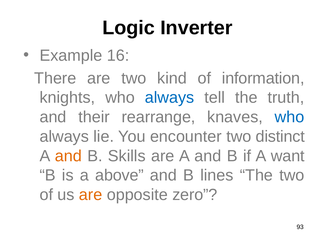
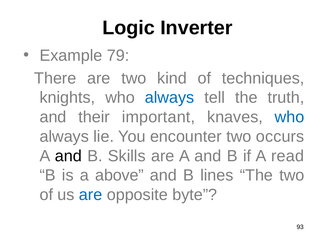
16: 16 -> 79 (118, 55)
information: information -> techniques (263, 78)
rearrange: rearrange -> important (158, 117)
distinct: distinct -> occurs (280, 136)
and colour: orange -> black (68, 155)
want: want -> read (288, 155)
are colour: orange -> blue (91, 194)
zero: zero -> byte (195, 194)
